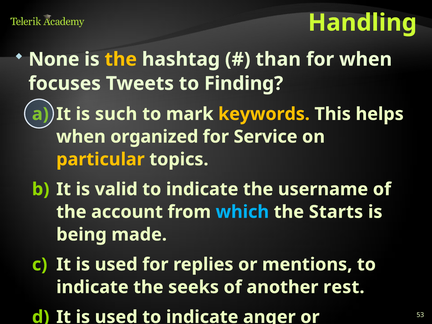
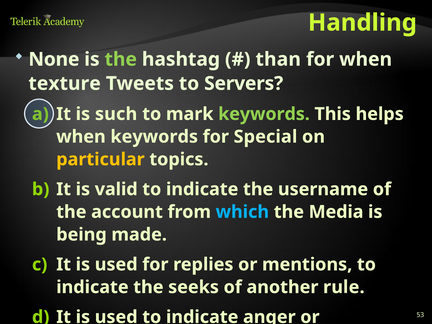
the colour: yellow -> light green (121, 59)
focuses: focuses -> texture (65, 84)
Finding: Finding -> Servers (244, 84)
keywords colour: yellow -> light green (264, 114)
when organized: organized -> keywords (154, 137)
Service: Service -> Special (265, 137)
Starts: Starts -> Media (336, 212)
rest: rest -> rule (344, 287)
